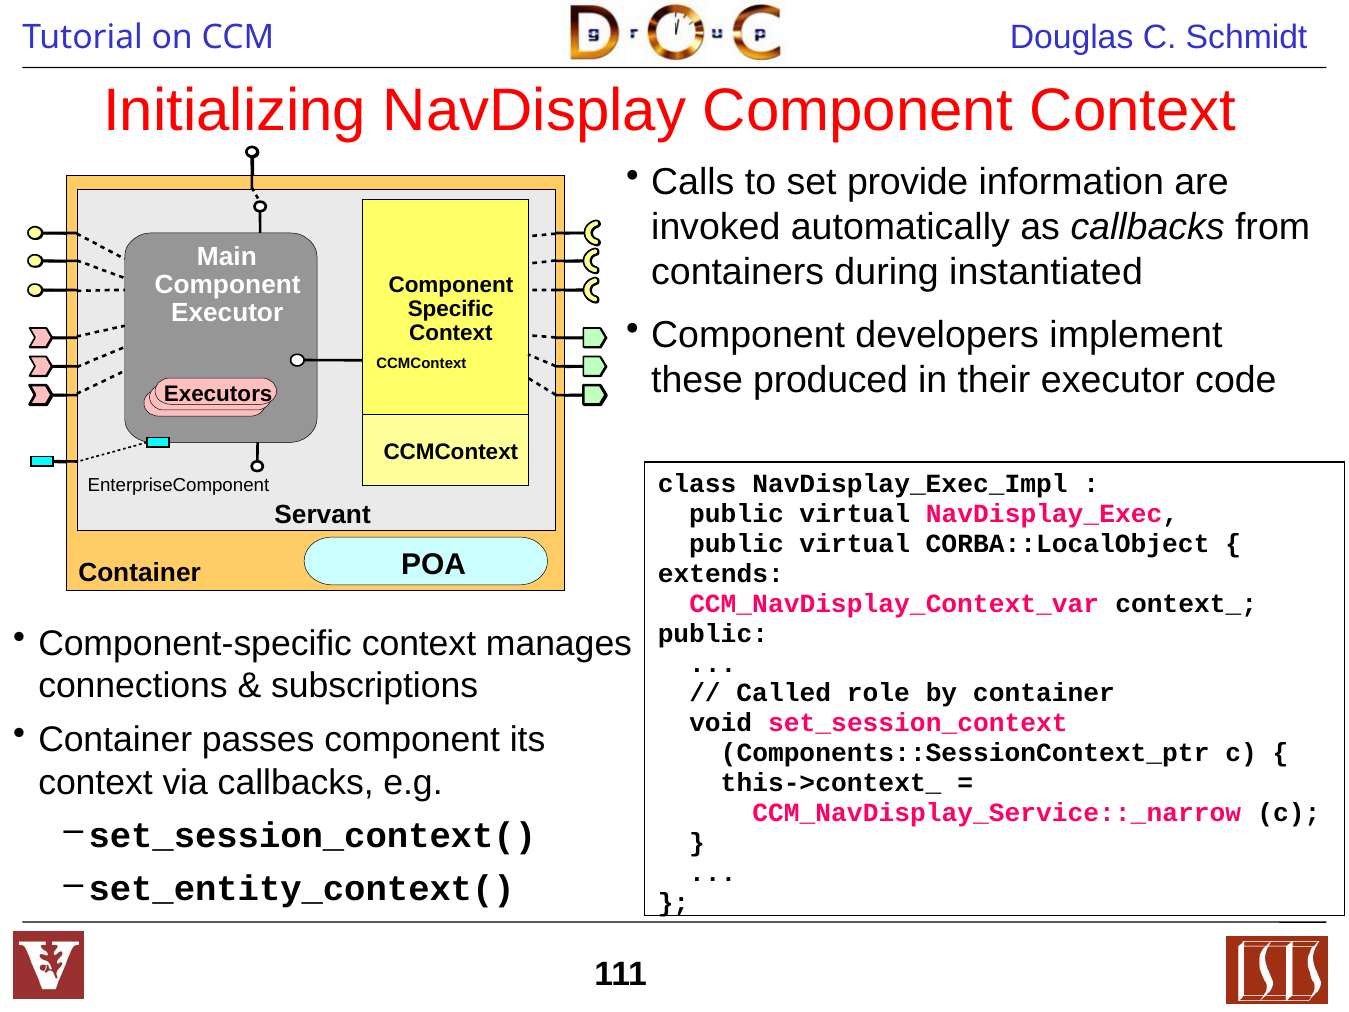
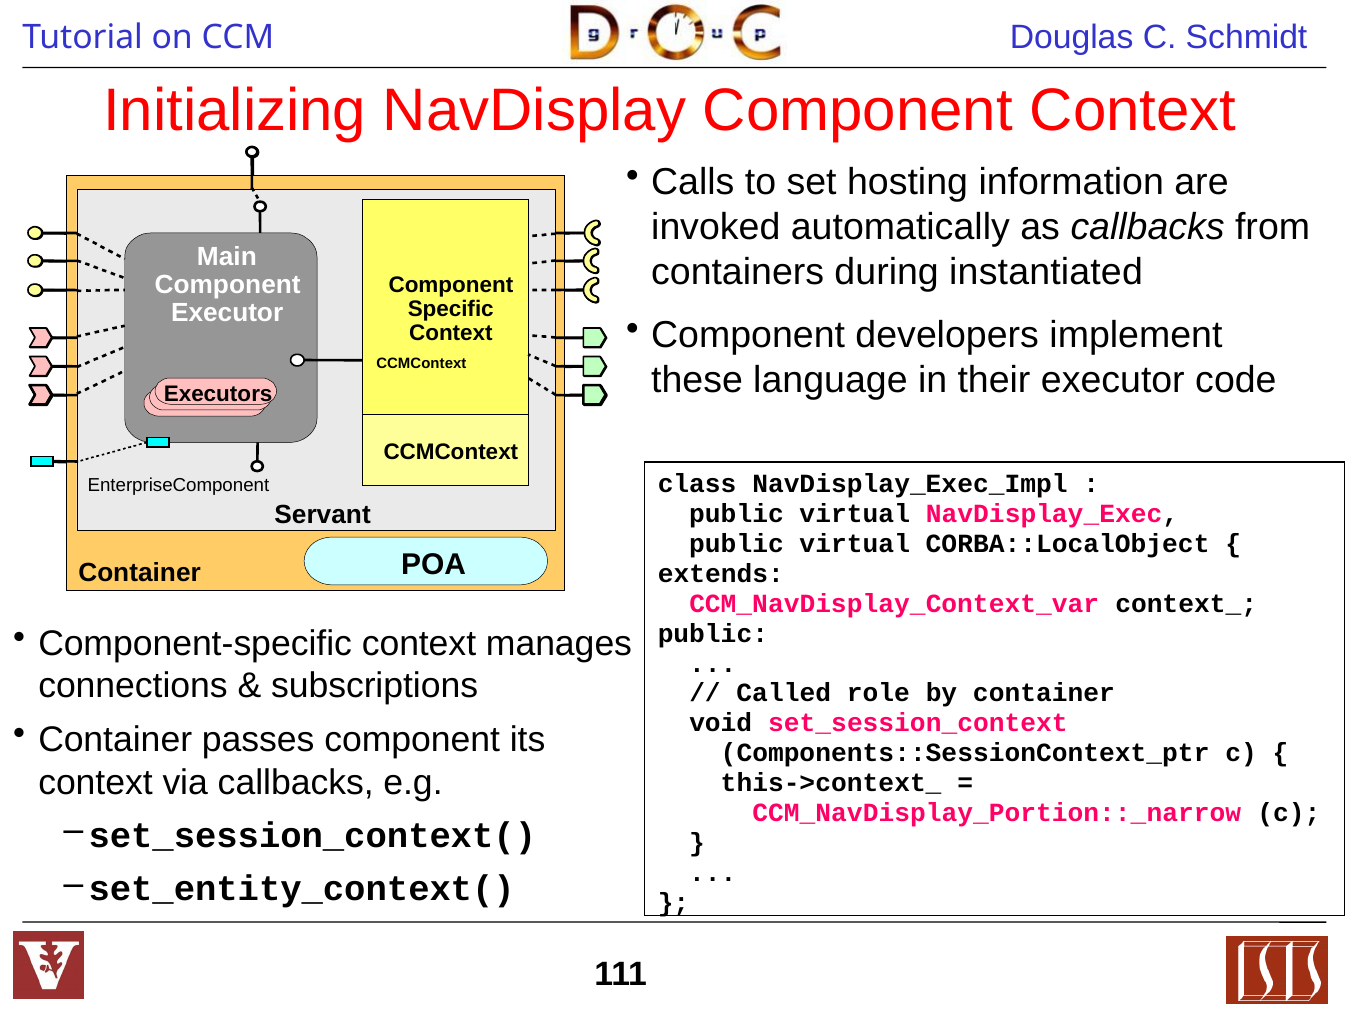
provide: provide -> hosting (908, 182)
produced: produced -> language (830, 380)
CCM_NavDisplay_Service::_narrow: CCM_NavDisplay_Service::_narrow -> CCM_NavDisplay_Portion::_narrow (997, 813)
